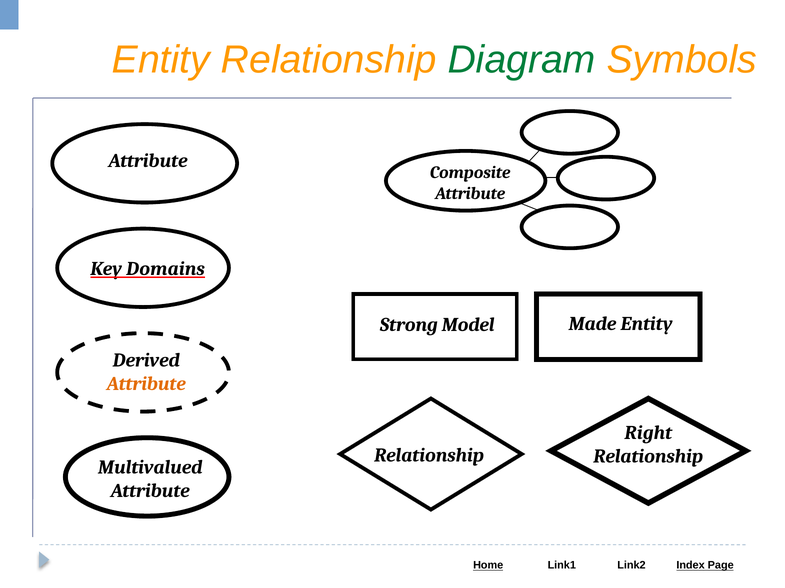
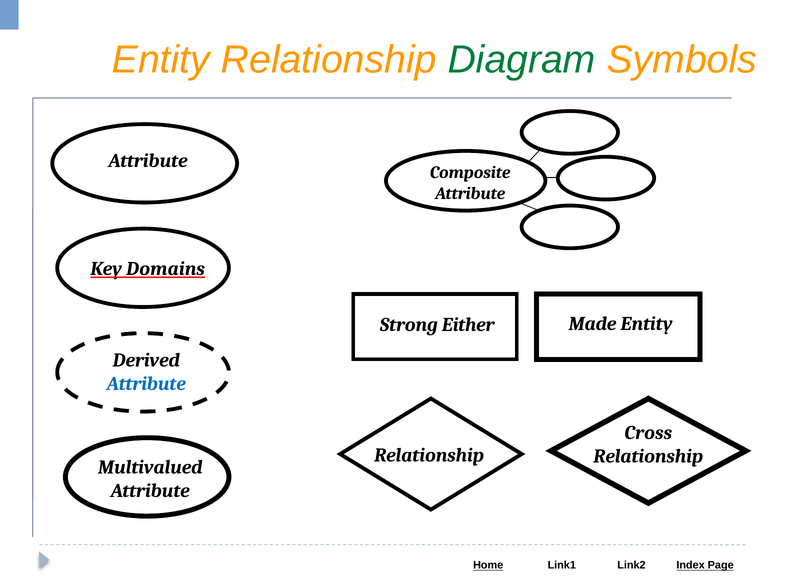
Model: Model -> Either (468, 325)
Attribute colour: orange -> blue (146, 384)
Right: Right -> Cross (648, 434)
